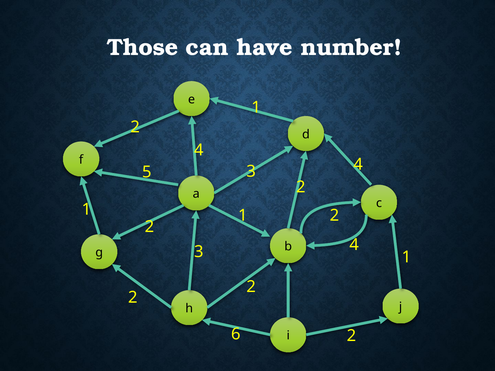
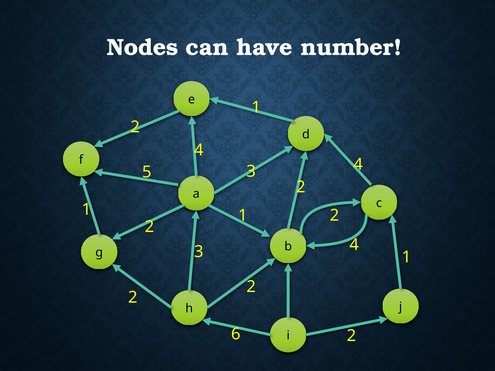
Those: Those -> Nodes (143, 48)
